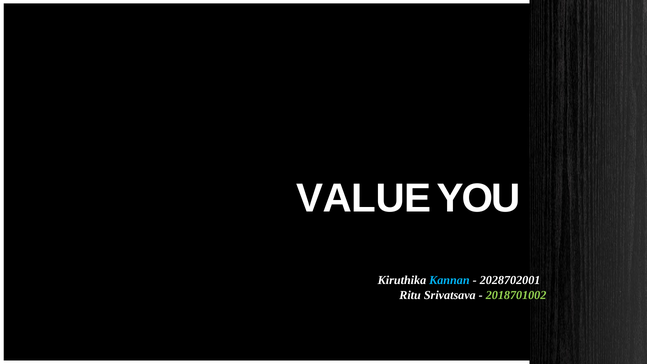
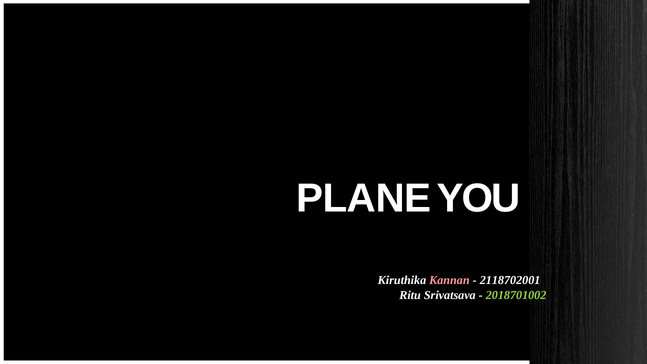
VALUE: VALUE -> PLANE (364, 198)
Kannan colour: light blue -> pink (449, 280)
2028702001: 2028702001 -> 2118702001 (510, 280)
